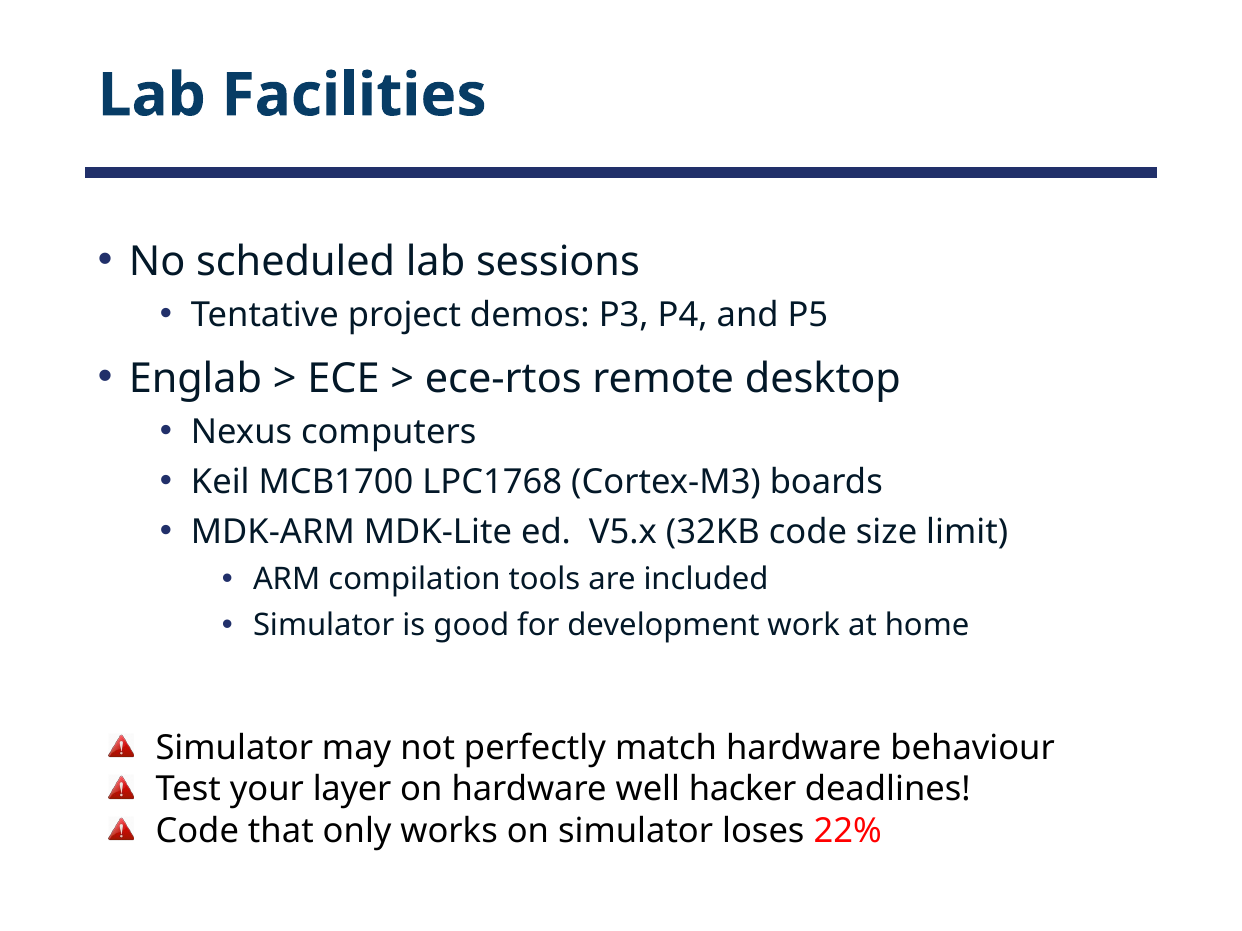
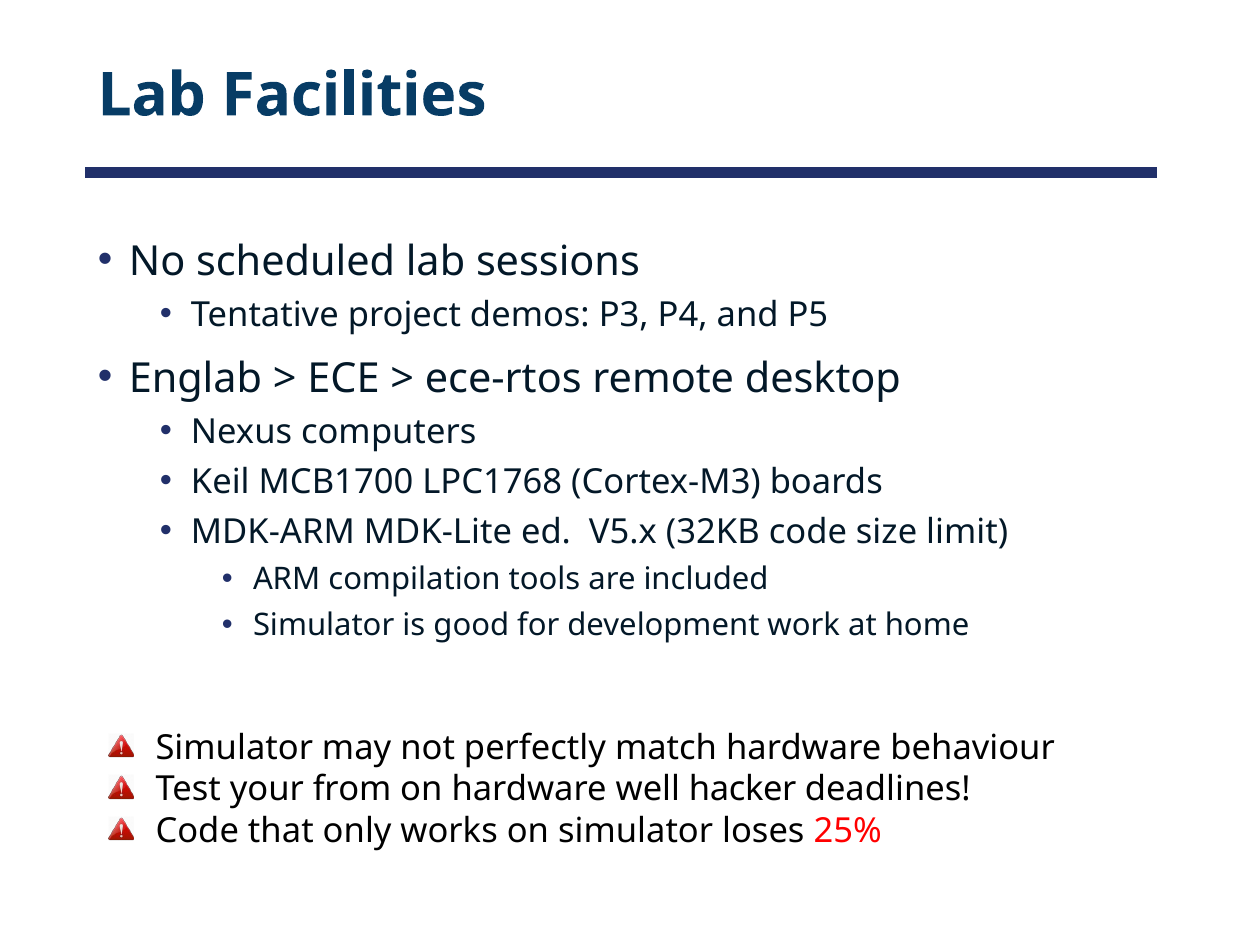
layer: layer -> from (352, 790)
22%: 22% -> 25% (848, 831)
